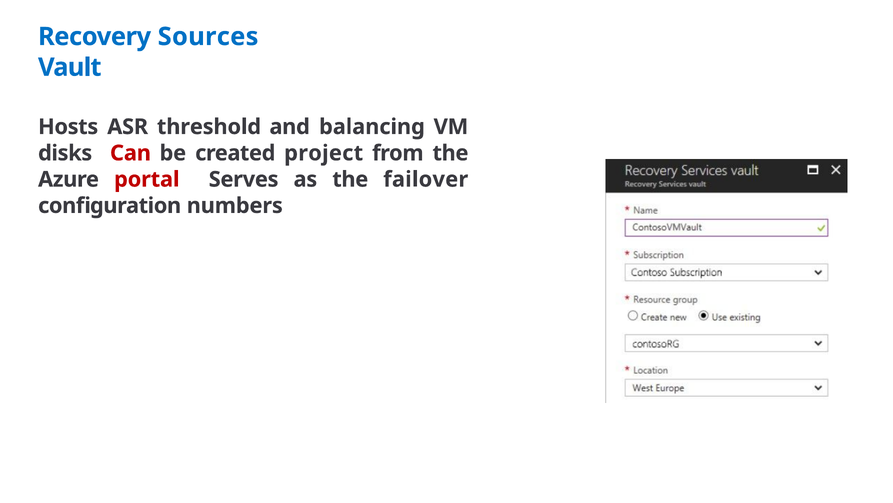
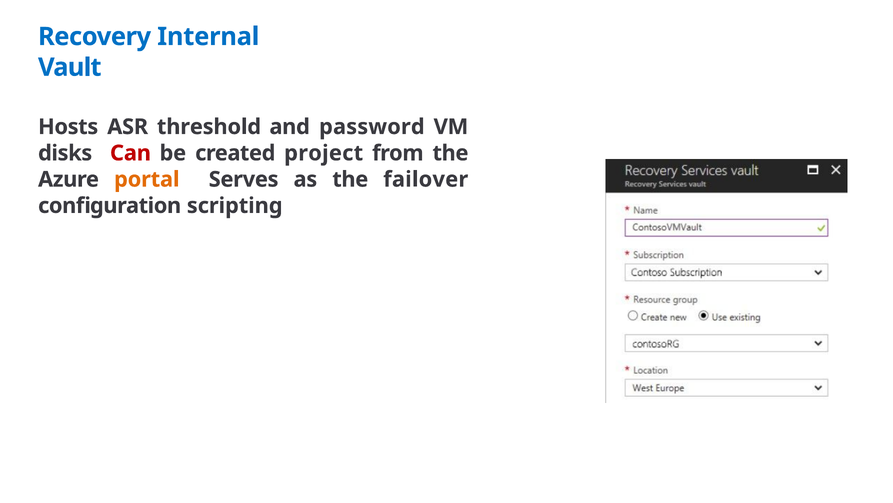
Sources: Sources -> Internal (208, 37)
balancing: balancing -> password (372, 127)
portal colour: red -> orange (147, 179)
numbers: numbers -> scripting (235, 206)
